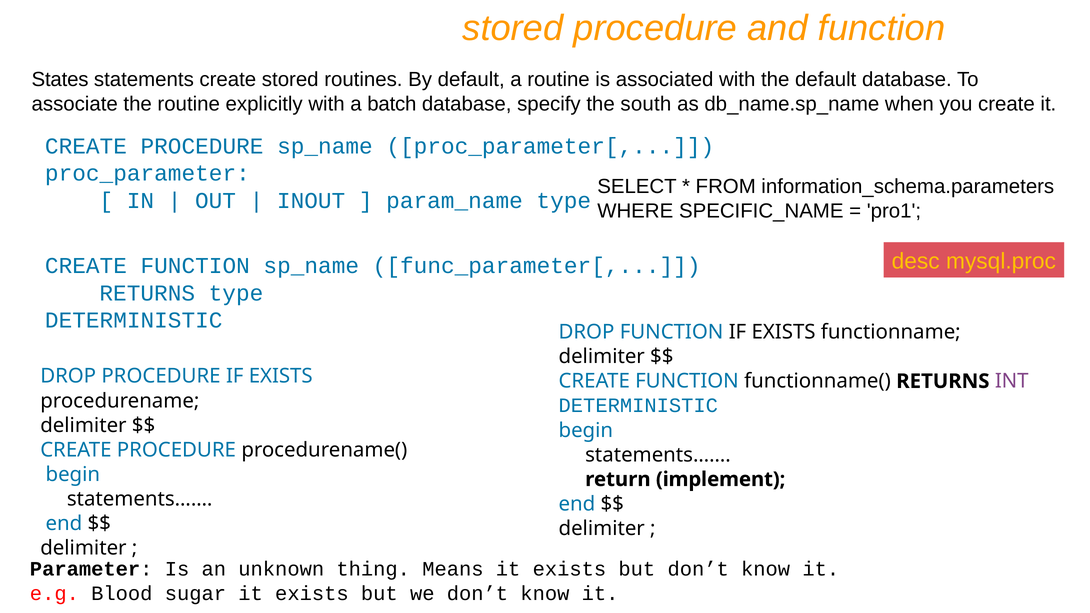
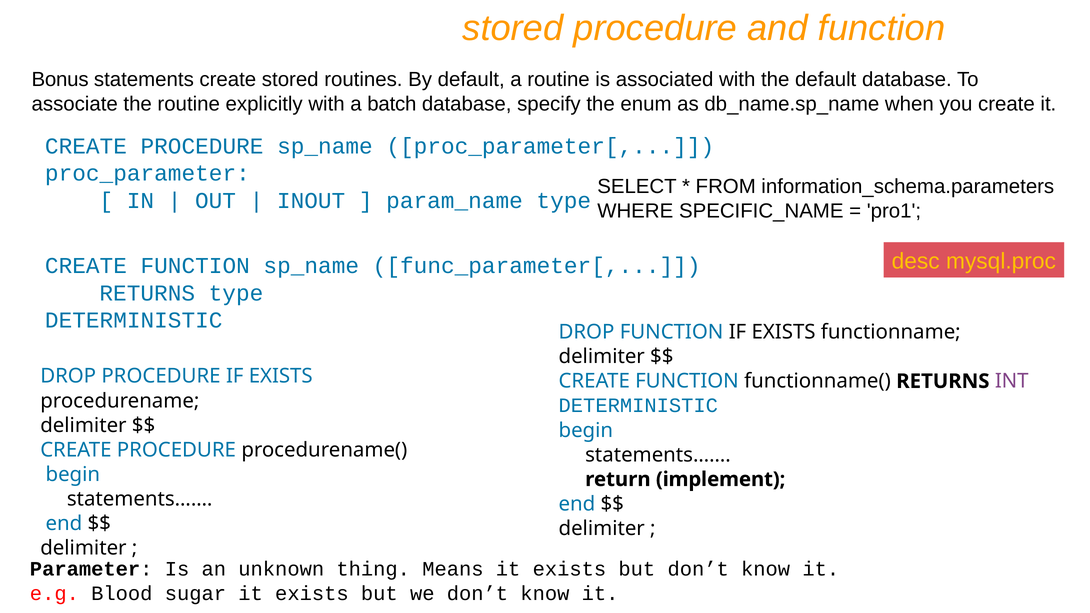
States: States -> Bonus (60, 80)
south: south -> enum (646, 104)
